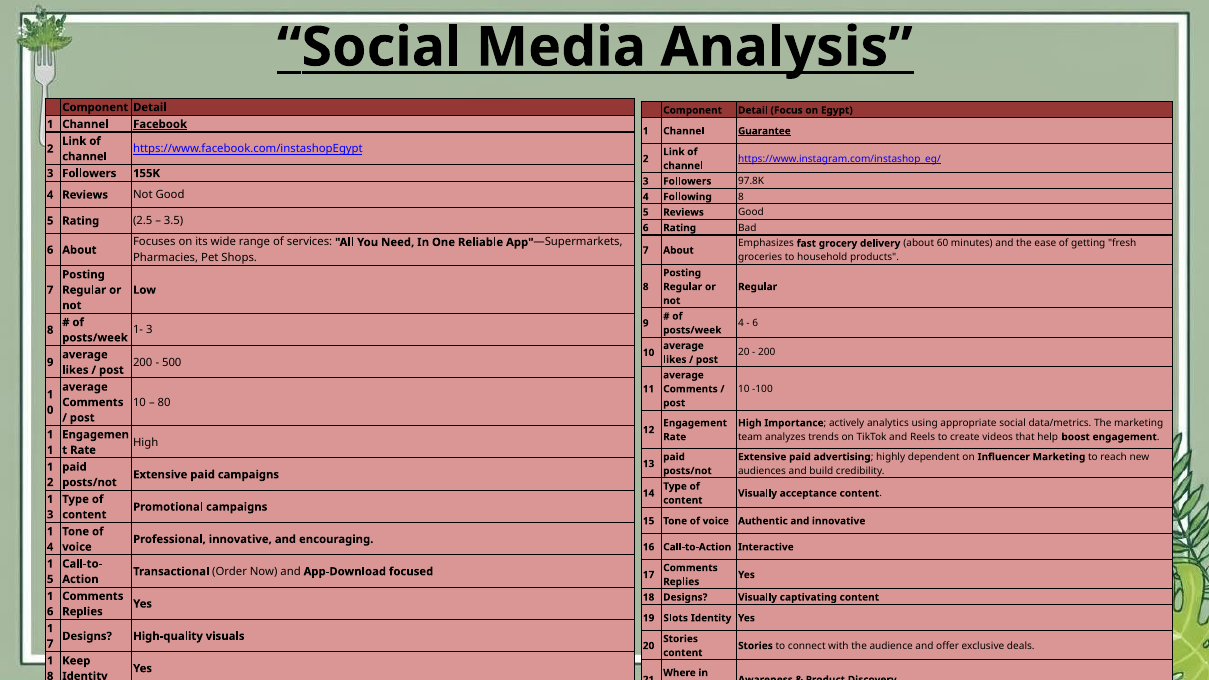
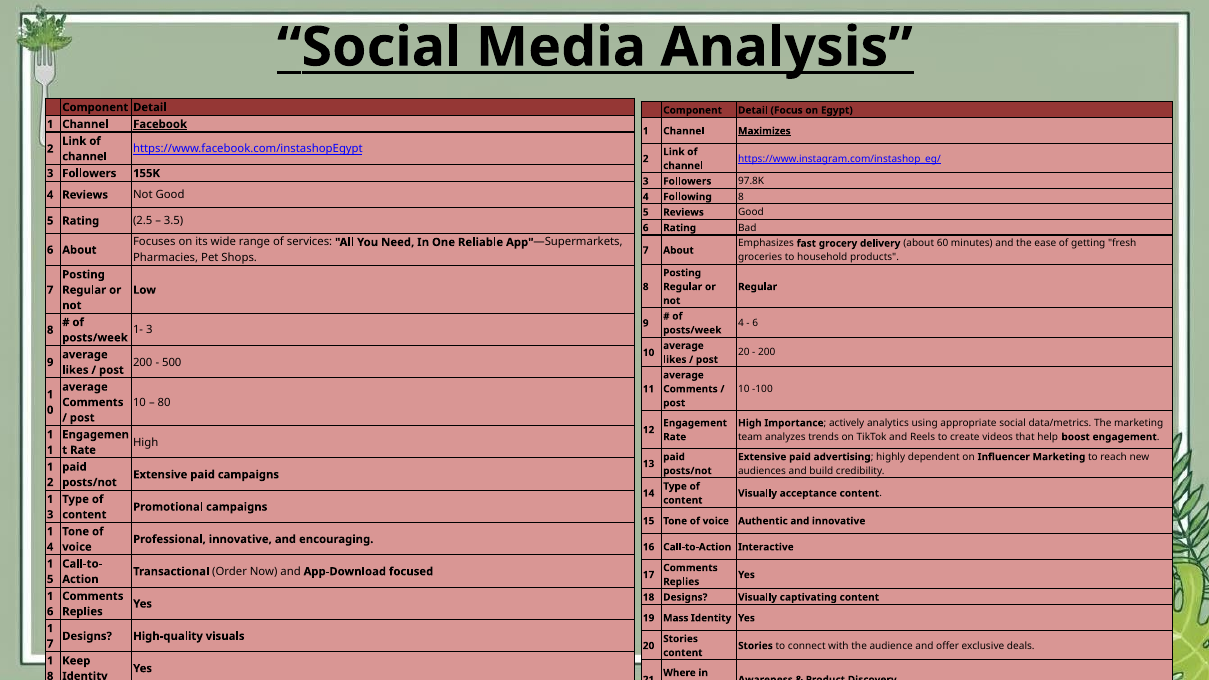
Guarantee: Guarantee -> Maximizes (764, 131)
Slots: Slots -> Mass (676, 618)
